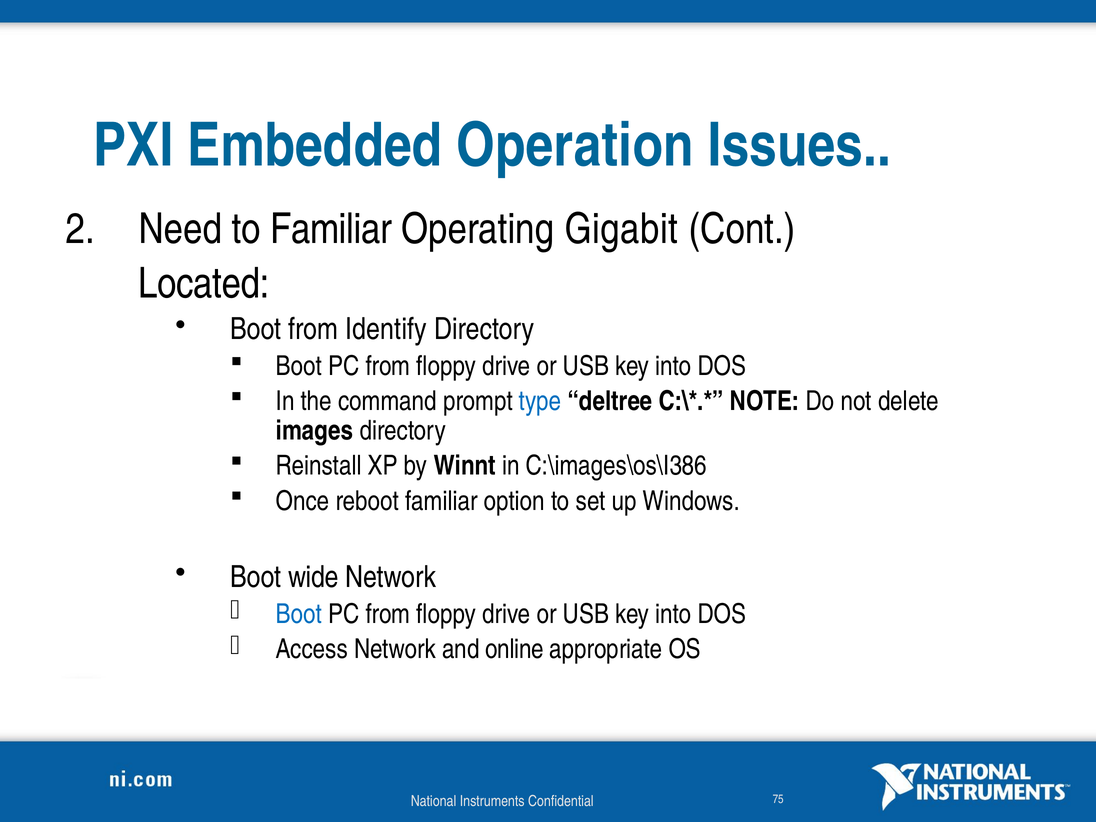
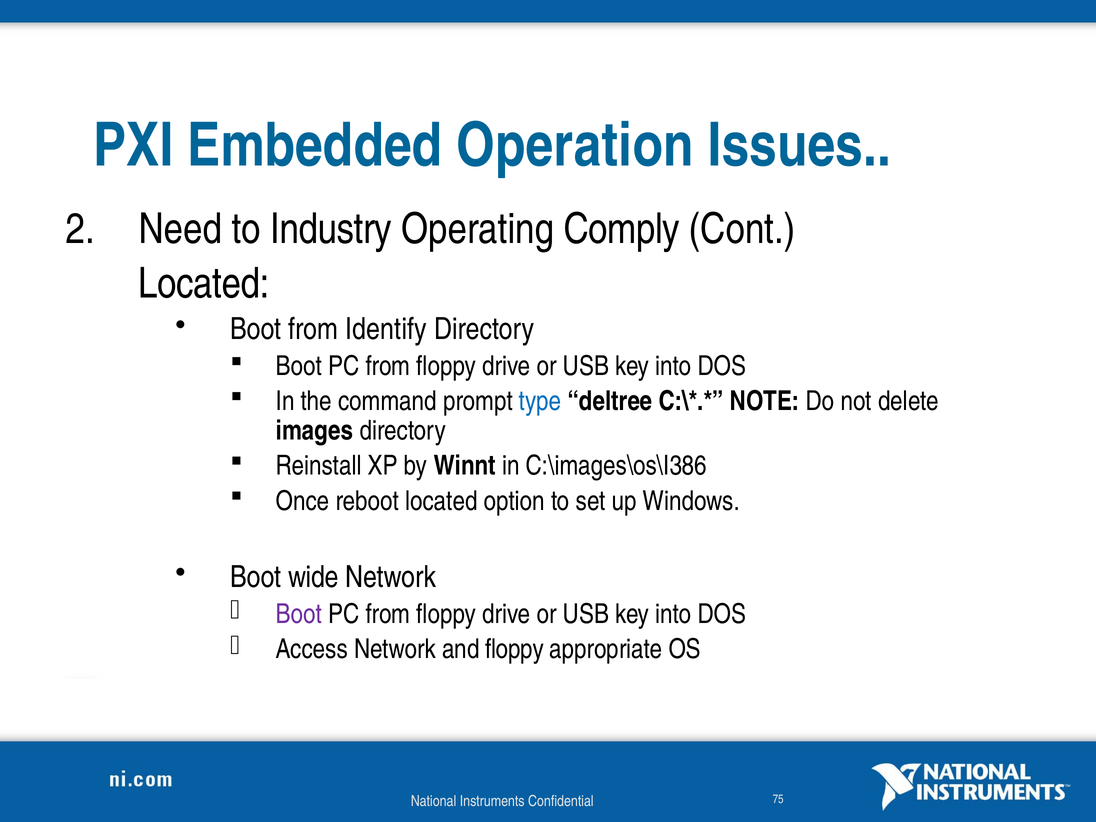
to Familiar: Familiar -> Industry (331, 229)
Gigabit: Gigabit -> Comply (622, 229)
reboot familiar: familiar -> located (441, 501)
Boot colour: blue -> purple (299, 614)
and online: online -> floppy (515, 649)
